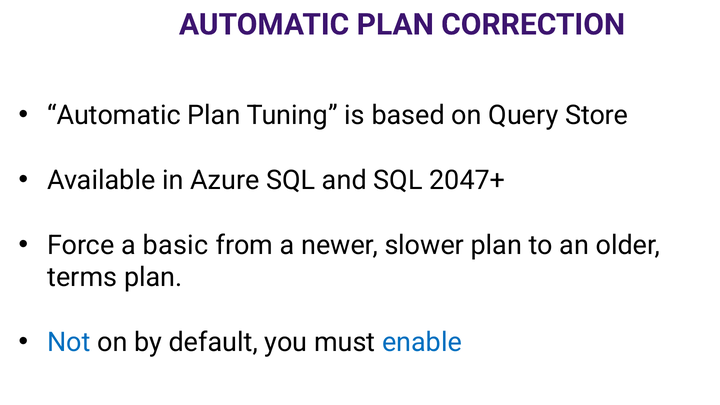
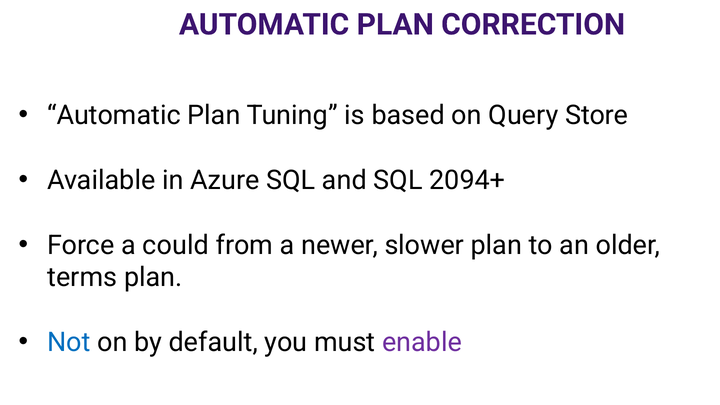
2047+: 2047+ -> 2094+ (467, 180)
basic: basic -> could (176, 245)
enable colour: blue -> purple (422, 342)
